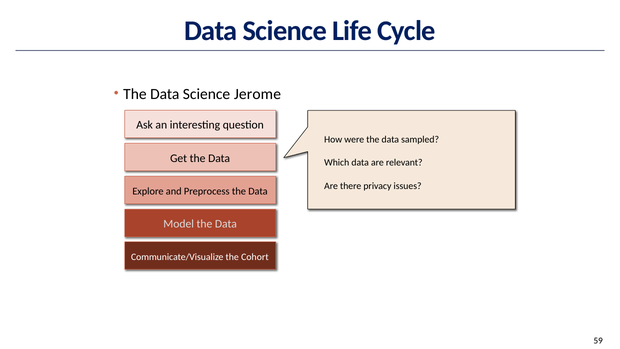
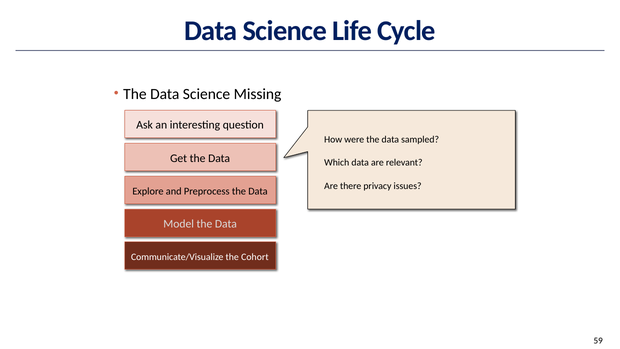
Jerome: Jerome -> Missing (258, 94)
